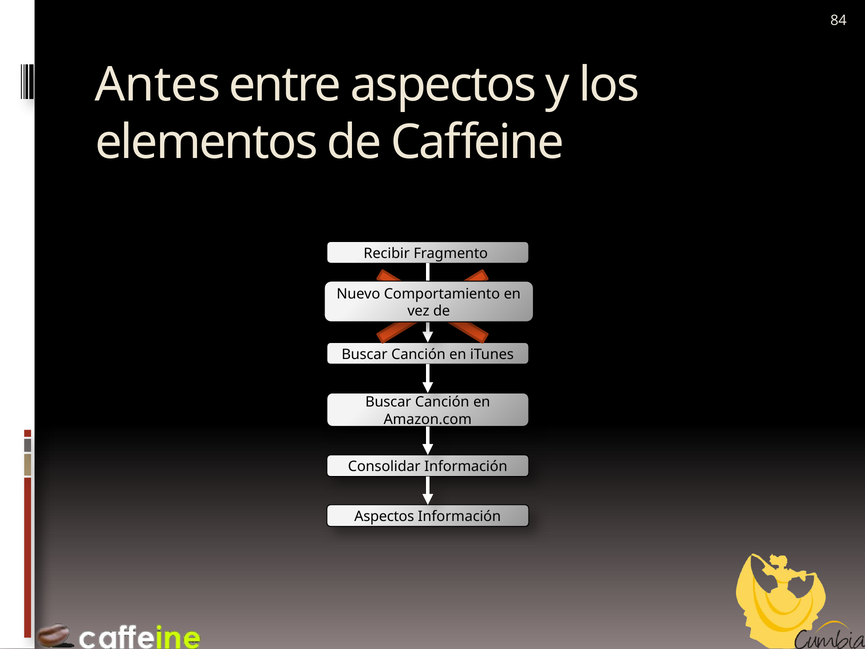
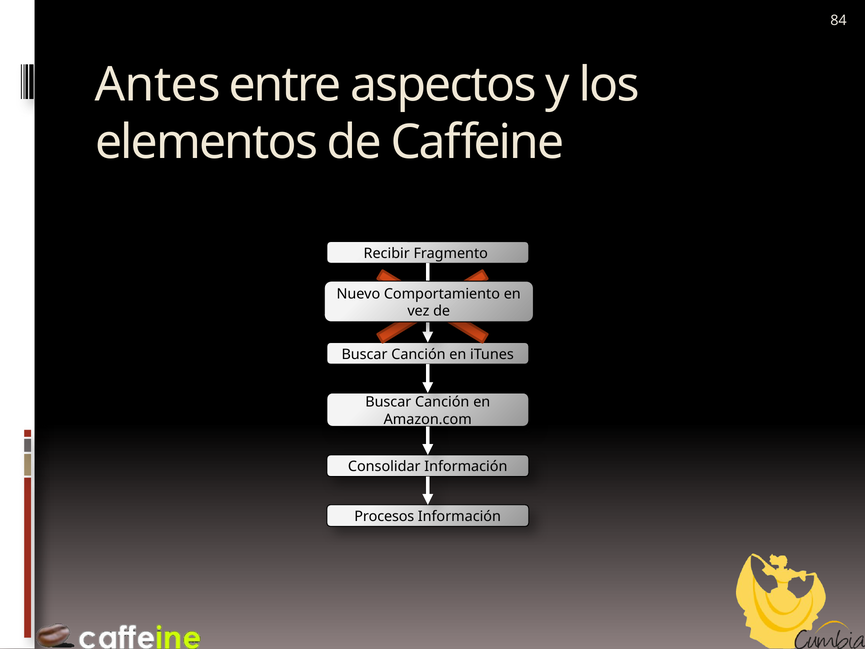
Aspectos: Aspectos -> Procesos (384, 516)
